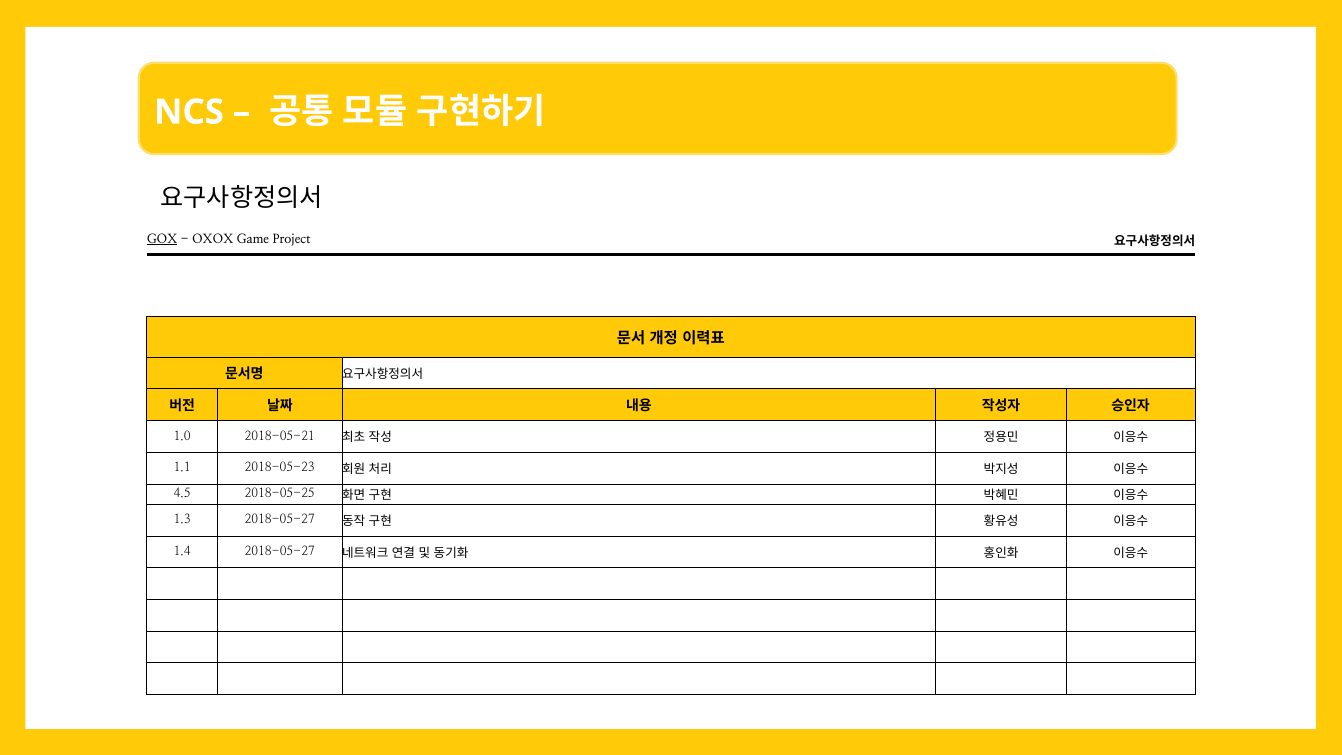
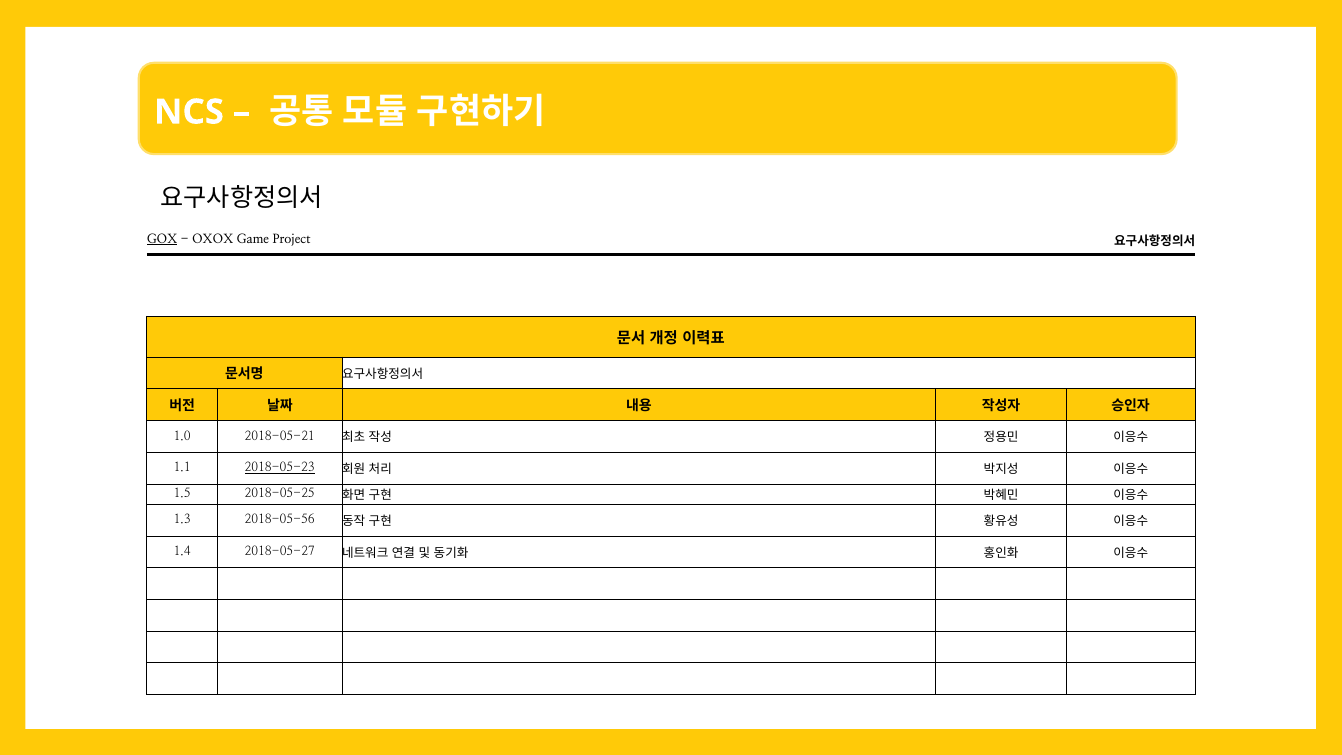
2018-05-23 underline: none -> present (280, 468)
4.5: 4.5 -> 1.5 (182, 494)
1.3 2018-05-27: 2018-05-27 -> 2018-05-56 (280, 520)
